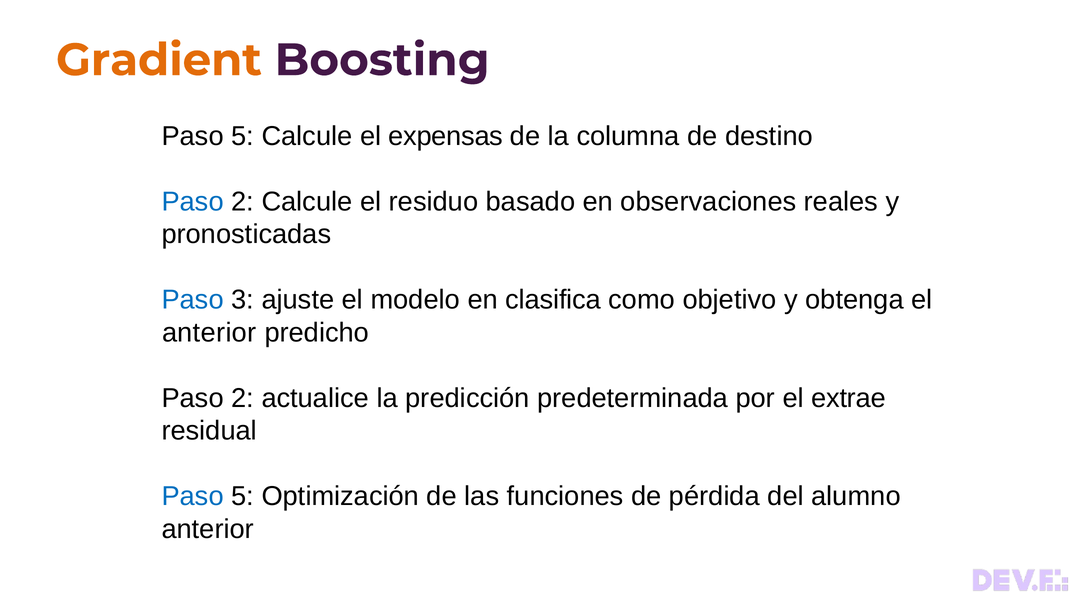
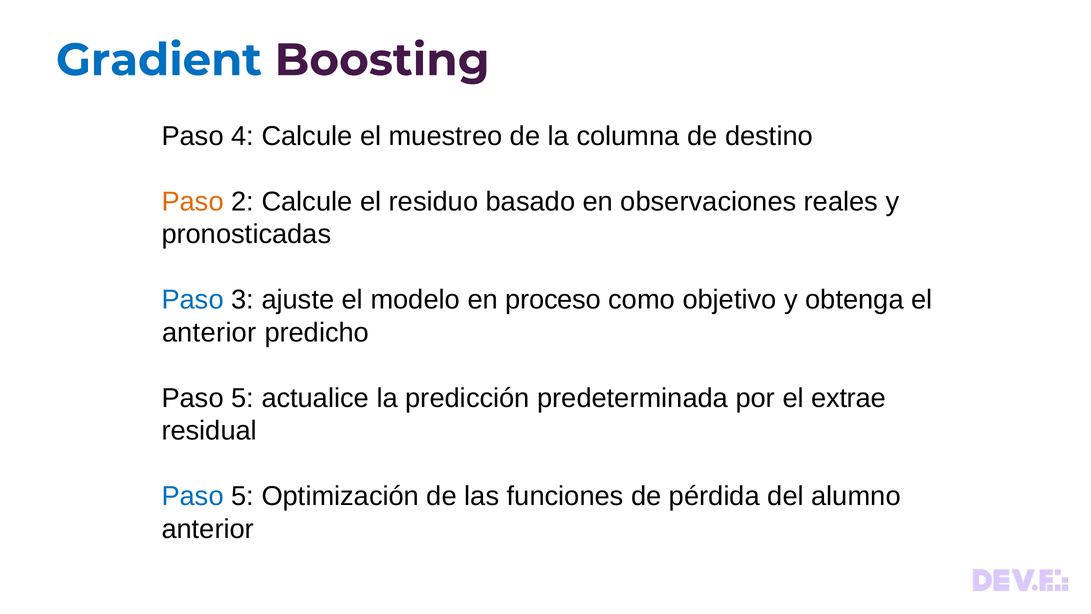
Gradient colour: orange -> blue (159, 60)
5: 5 -> 4 (243, 136)
expensas: expensas -> muestreo (446, 136)
Paso colour: blue -> orange (193, 201)
clasifica: clasifica -> proceso (553, 300)
2: 2 -> 5 (243, 398)
